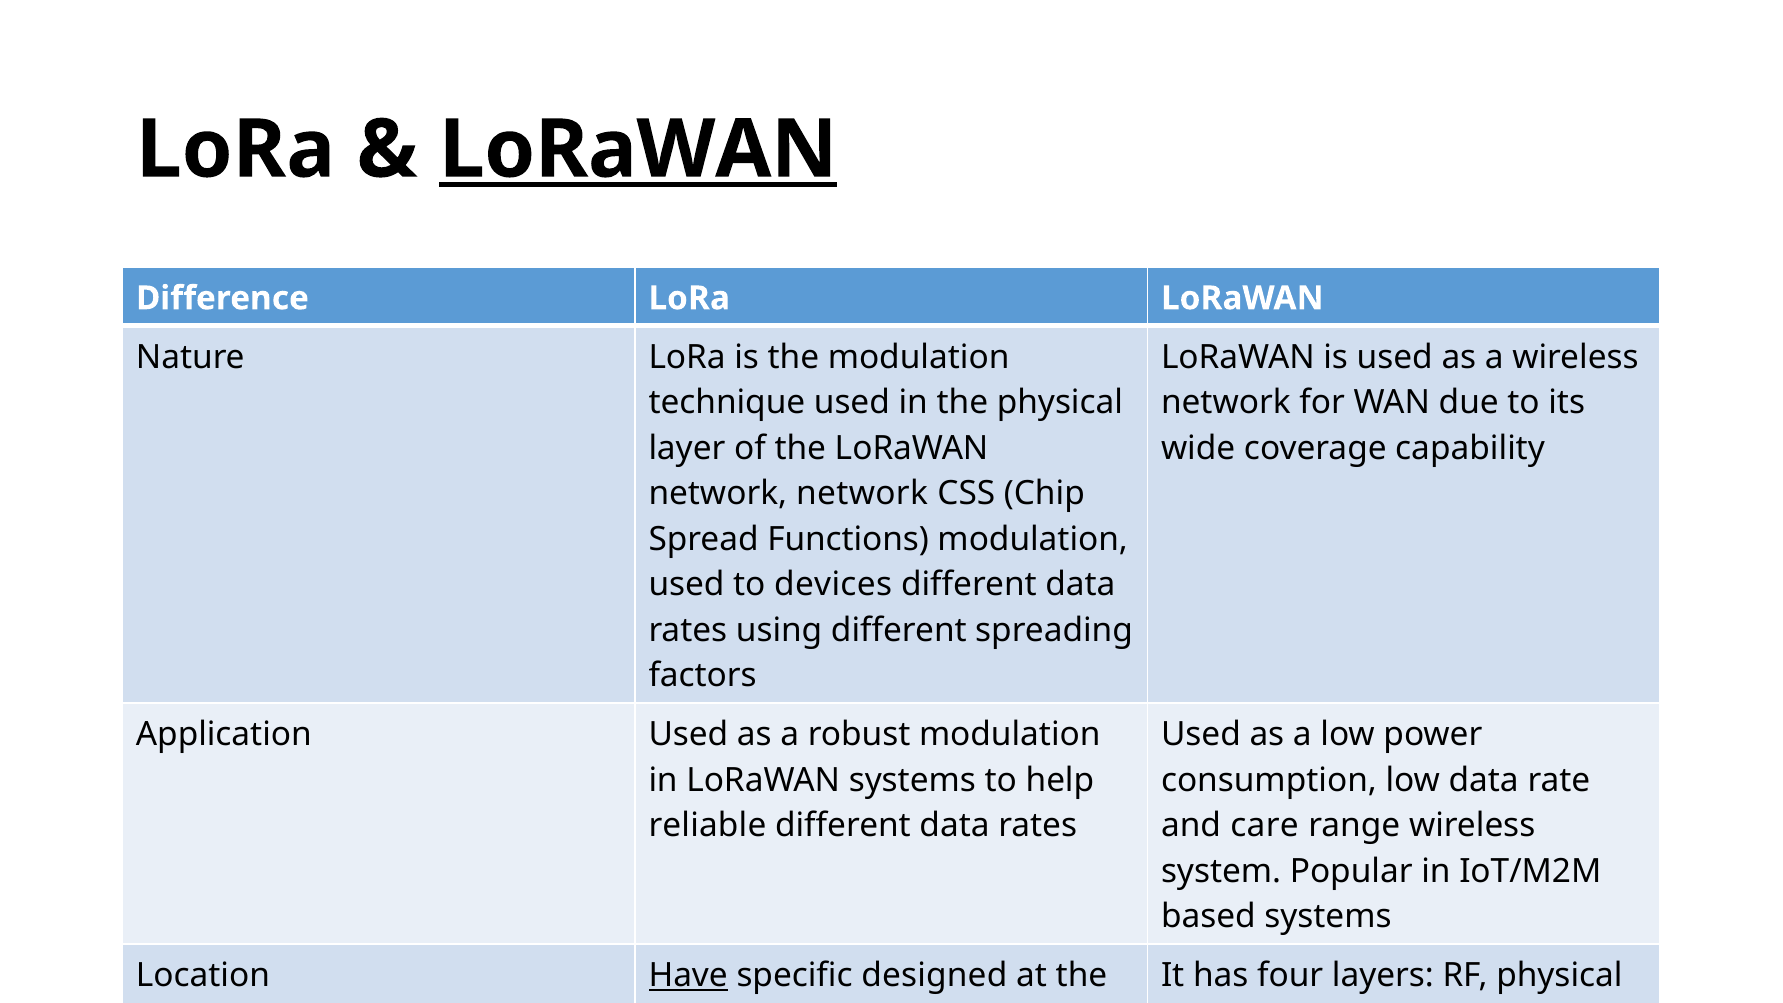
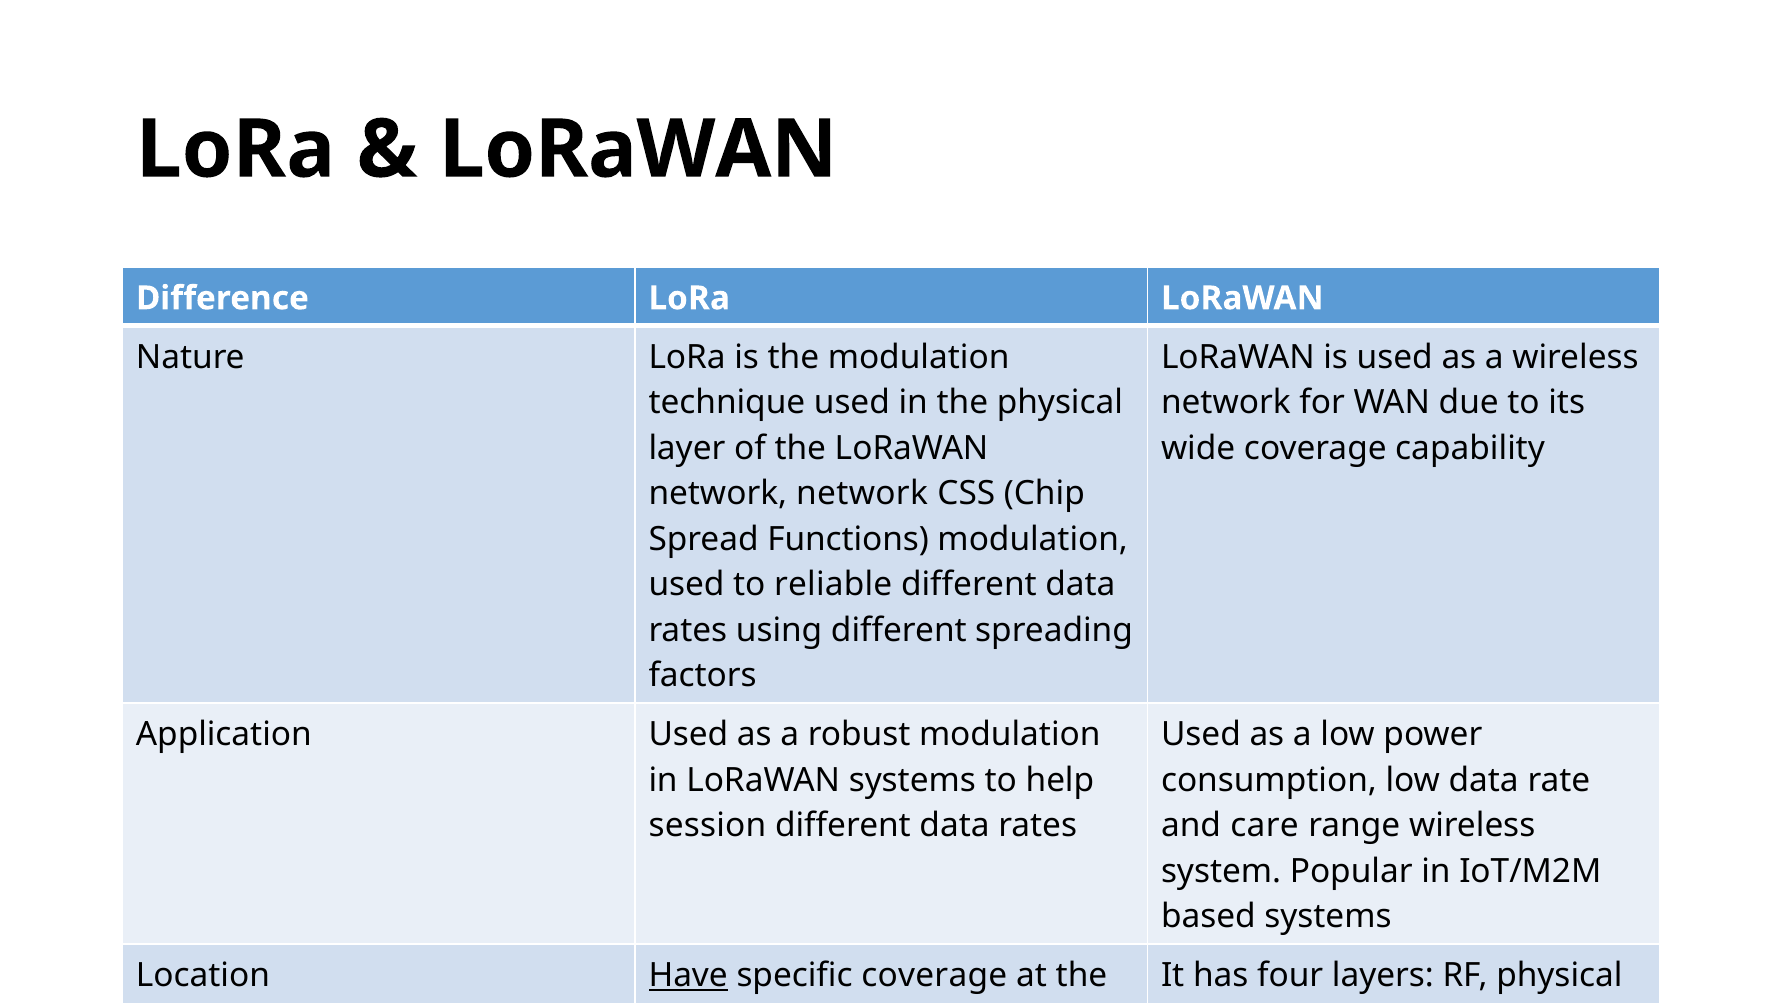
LoRaWAN underline: present -> none (638, 150)
devices: devices -> reliable (833, 585)
reliable: reliable -> session (707, 825)
specific designed: designed -> coverage (934, 975)
